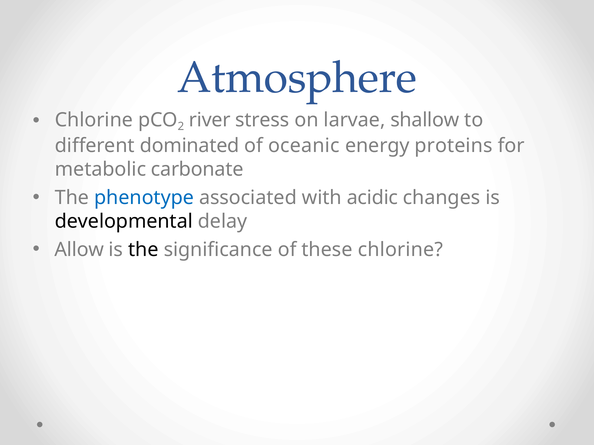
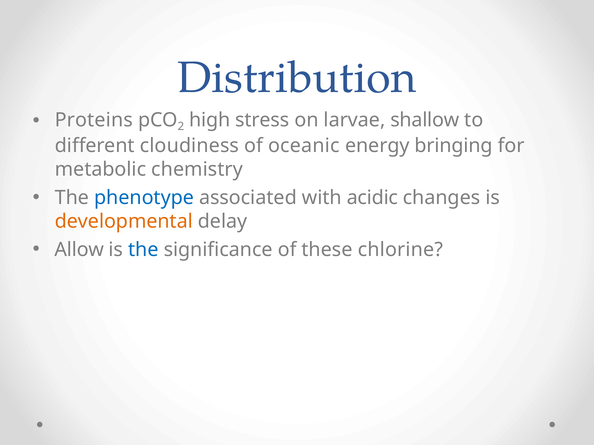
Atmosphere: Atmosphere -> Distribution (297, 78)
Chlorine: Chlorine -> Proteins (94, 120)
river: river -> high (210, 120)
dominated: dominated -> cloudiness (189, 146)
proteins: proteins -> bringing (454, 146)
carbonate: carbonate -> chemistry (197, 170)
developmental colour: black -> orange (124, 221)
the colour: black -> blue (143, 250)
